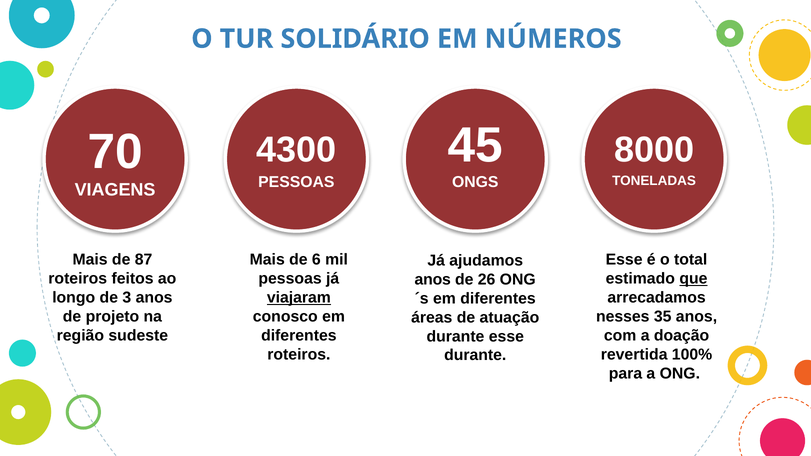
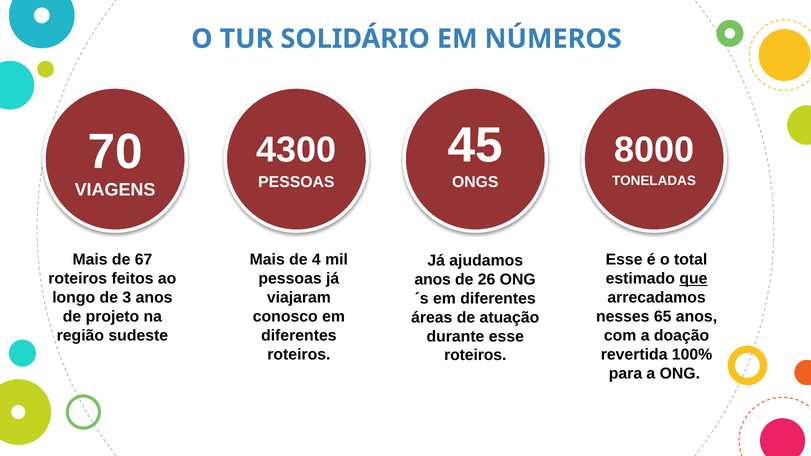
87: 87 -> 67 (144, 260)
6: 6 -> 4 (316, 260)
viajaram underline: present -> none (299, 298)
35: 35 -> 65 (663, 317)
durante: durante -> roteiros (475, 355)
